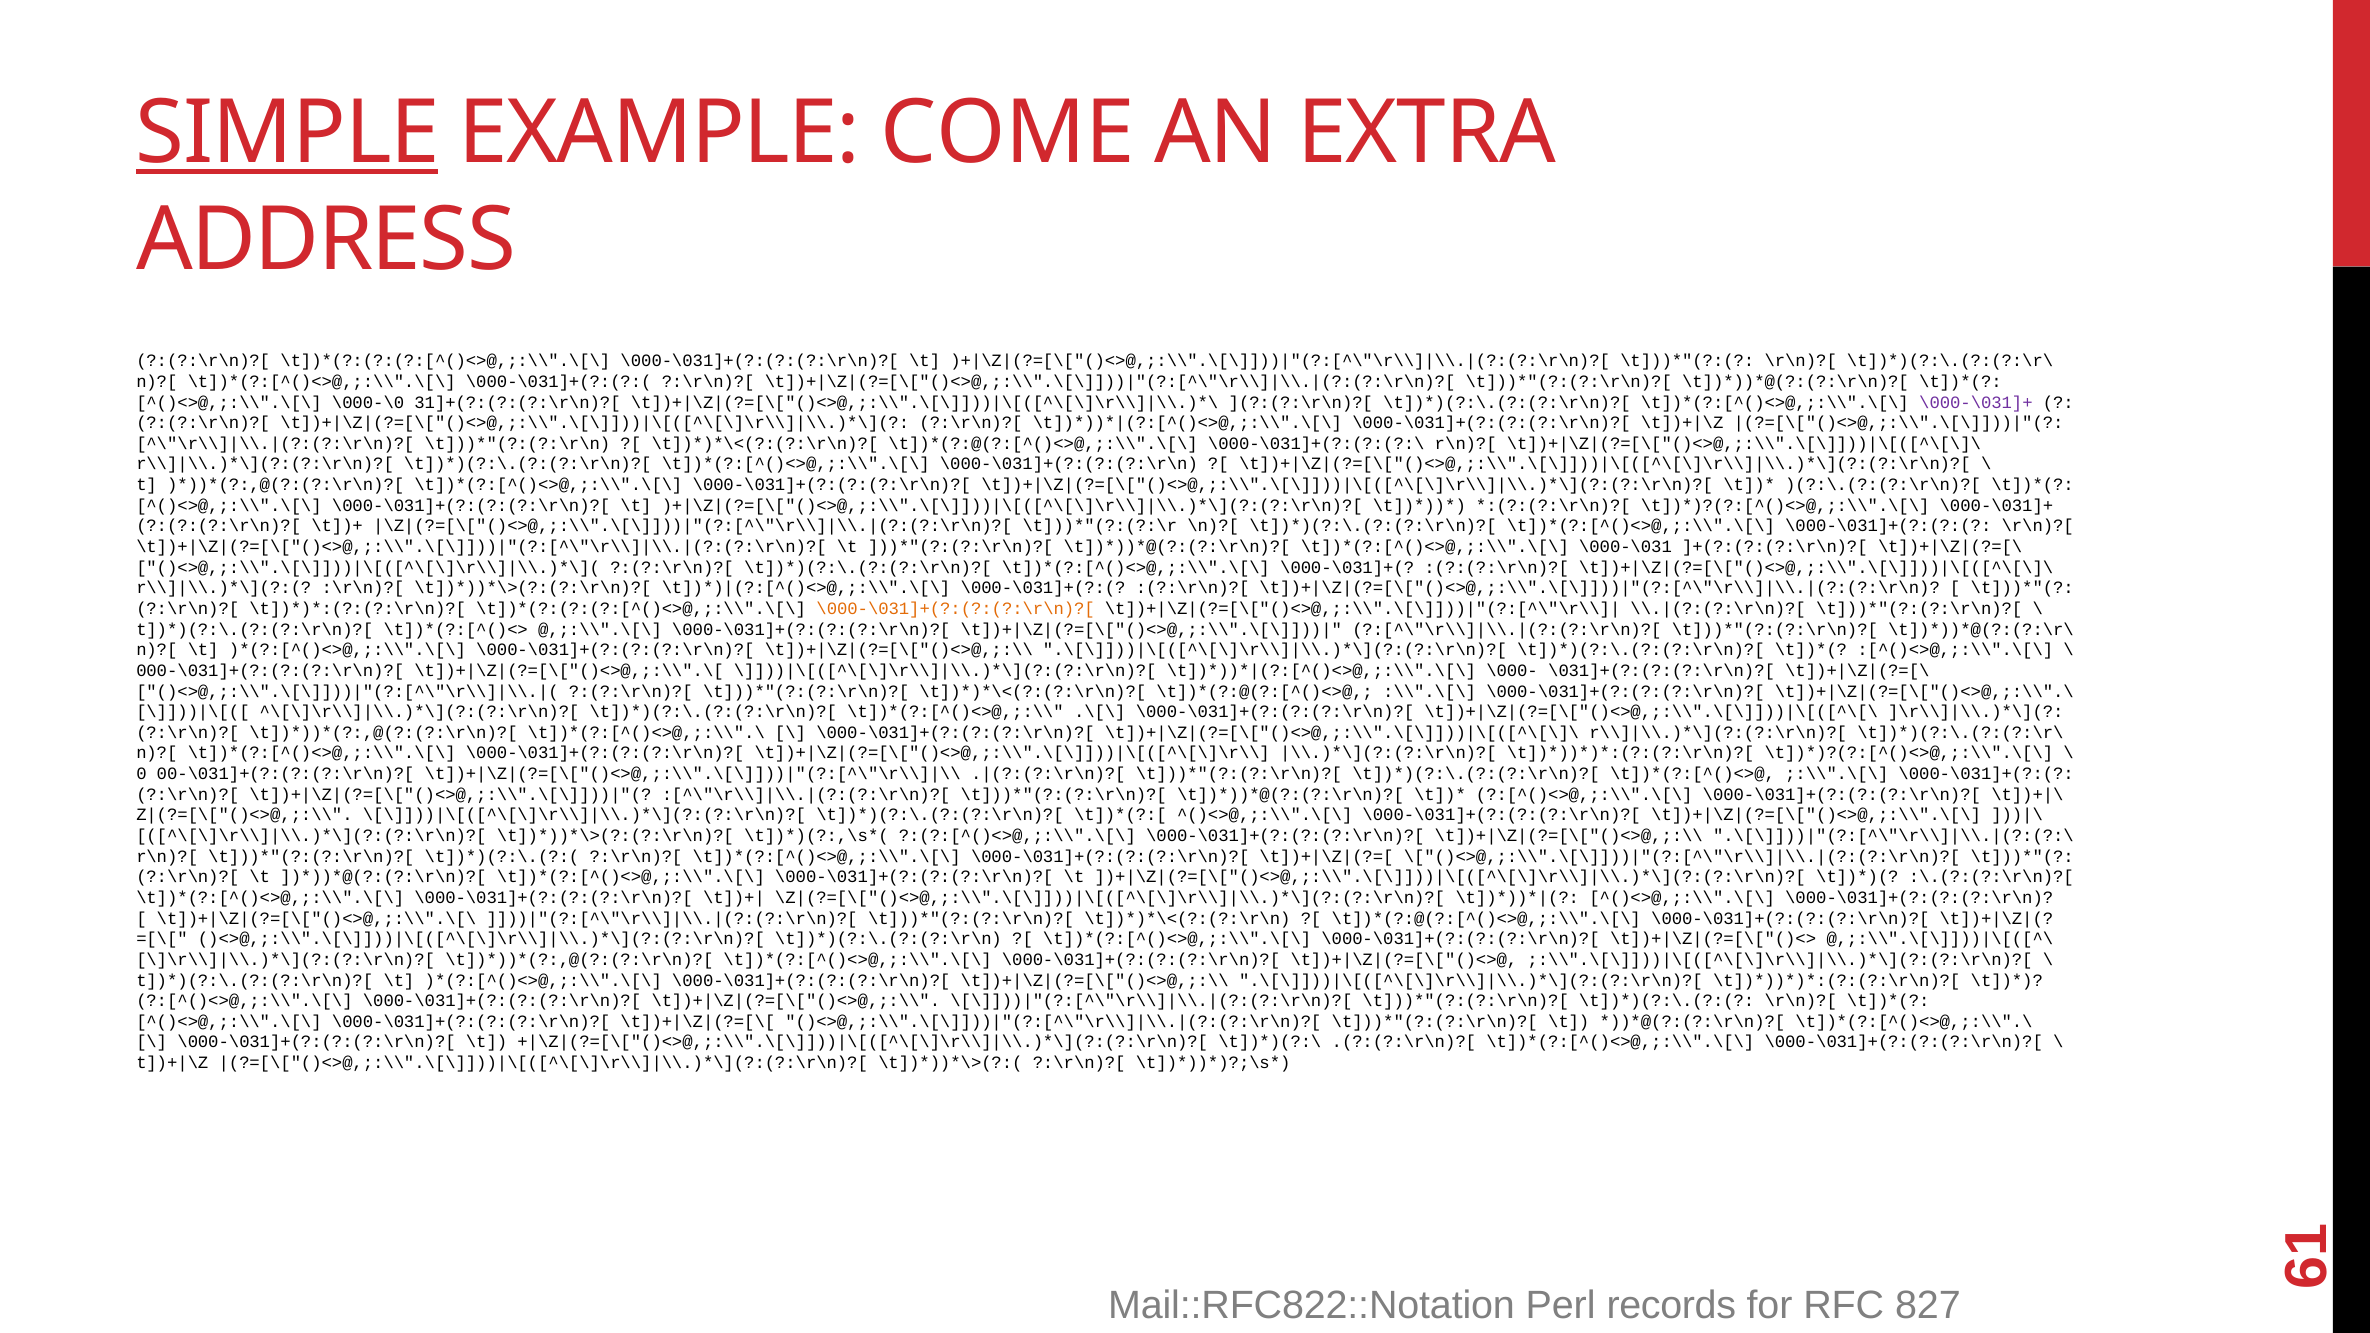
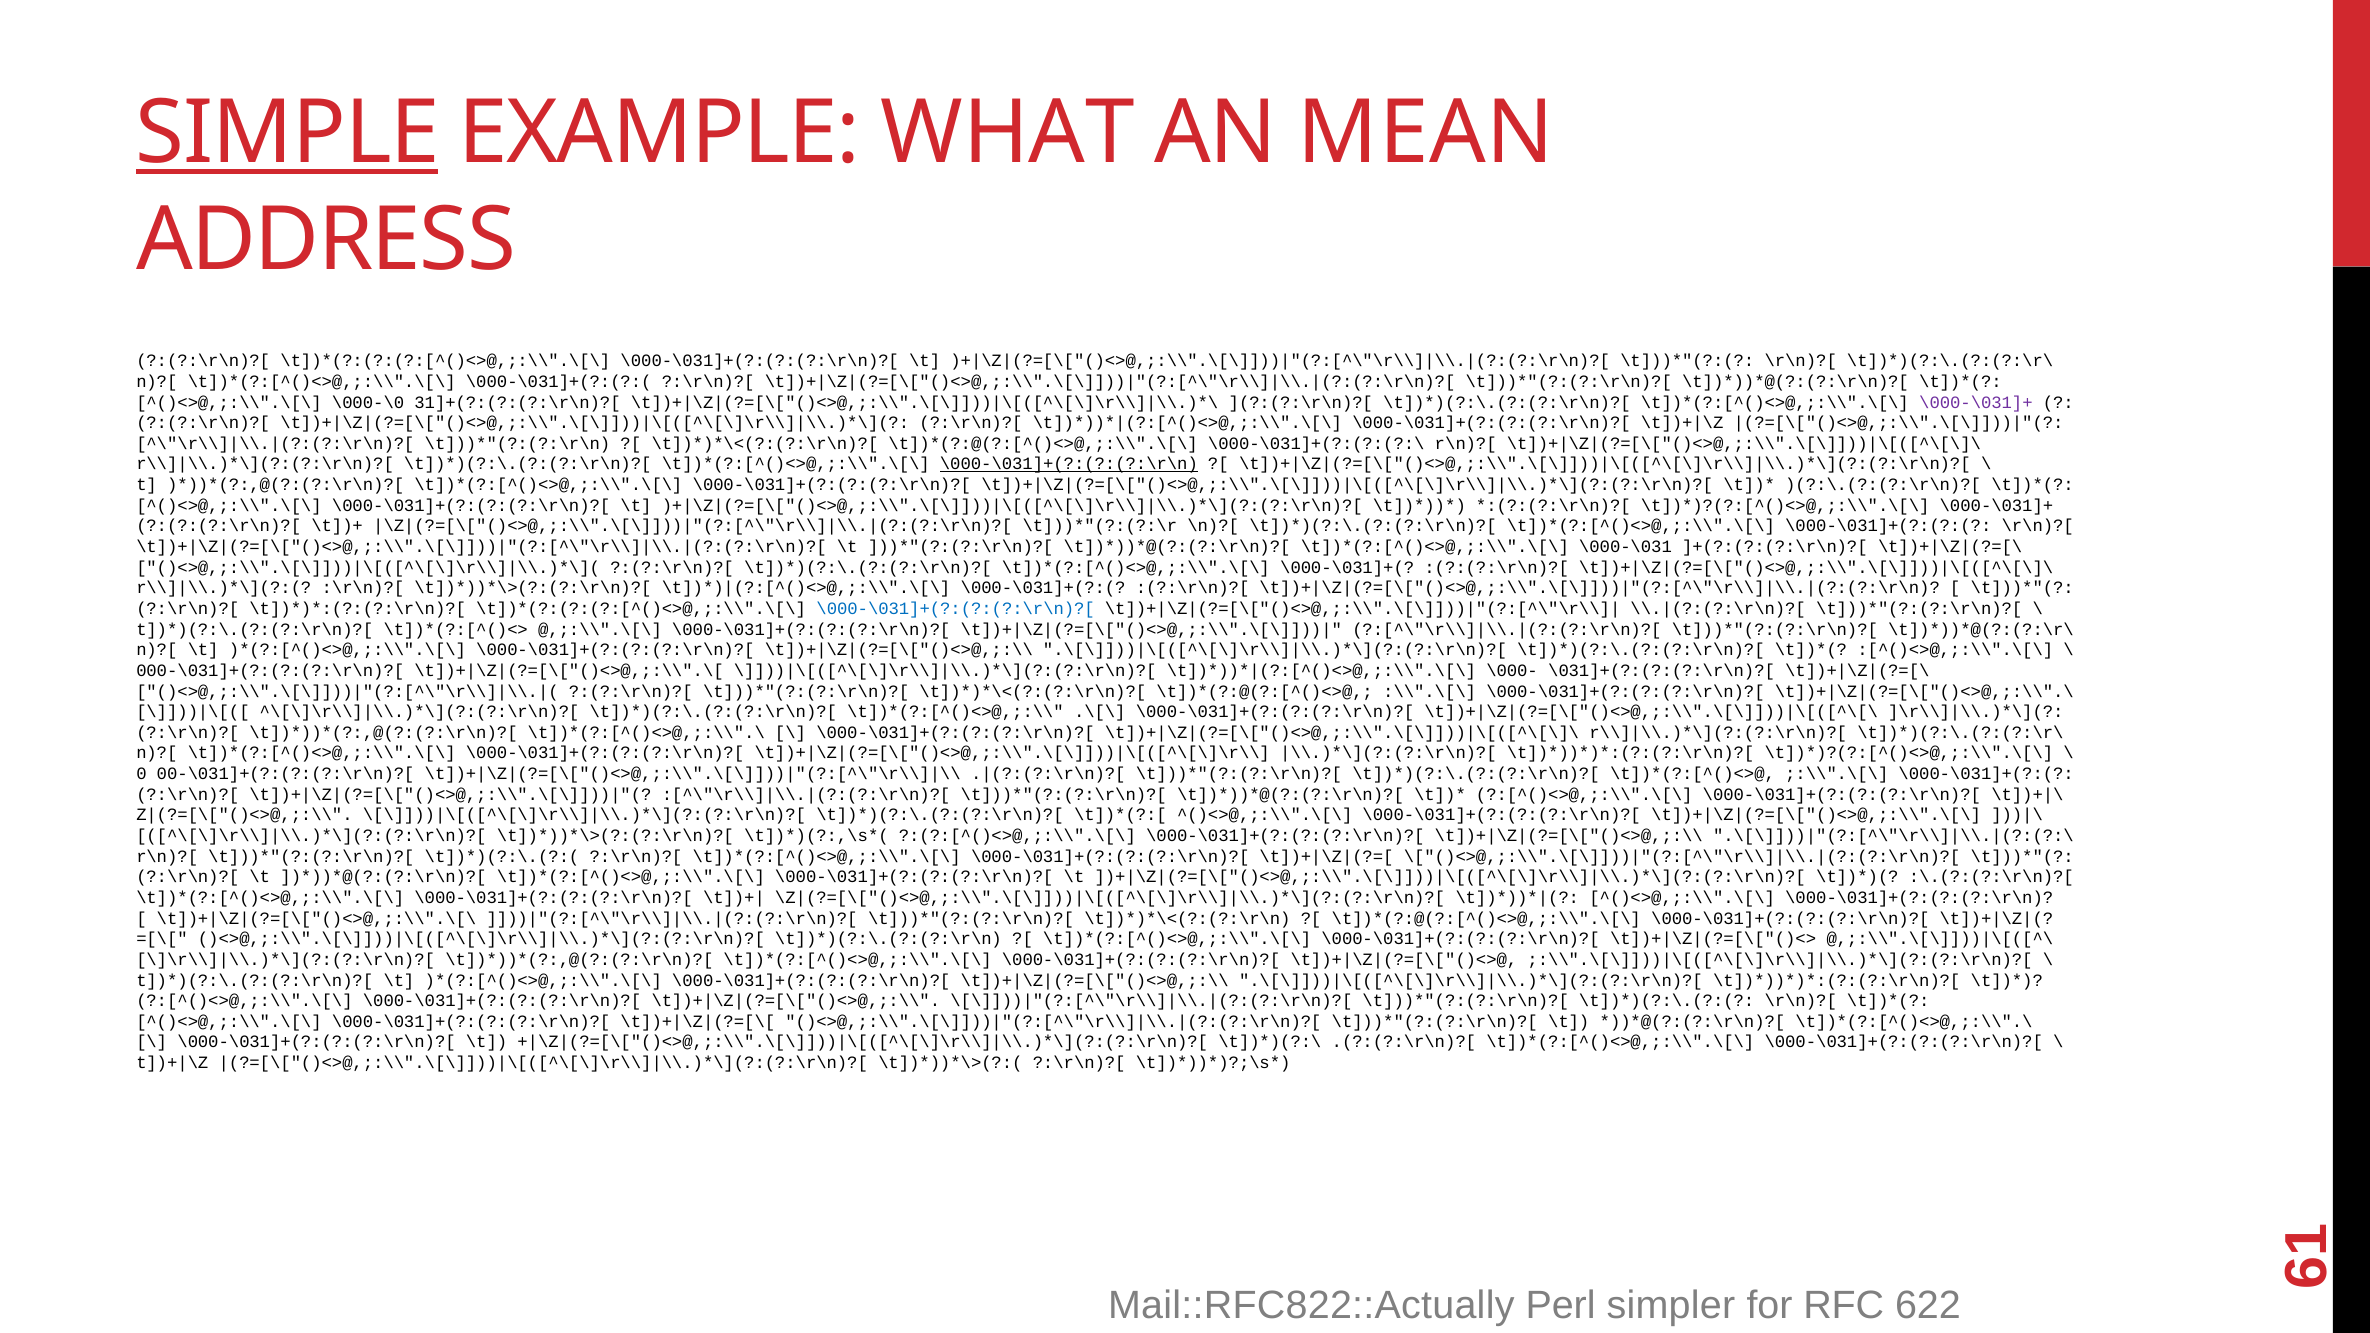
COME: COME -> WHAT (1008, 134)
EXTRA: EXTRA -> MEAN (1426, 134)
\000-\031]+(?:(?:(?:\r\n underline: none -> present (1069, 464)
\000-\031]+(?:(?:(?:\r\n)?[ colour: orange -> blue (956, 609)
Mail::RFC822::Notation: Mail::RFC822::Notation -> Mail::RFC822::Actually (1311, 1305)
records: records -> simpler (1671, 1305)
827: 827 -> 622 (1928, 1305)
